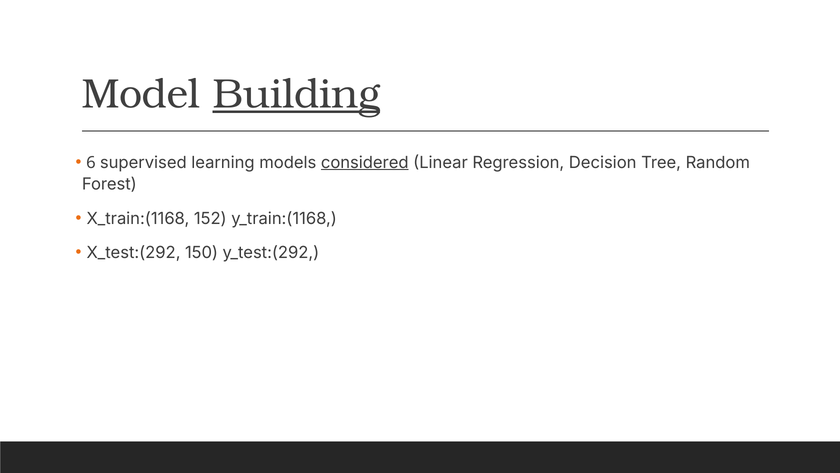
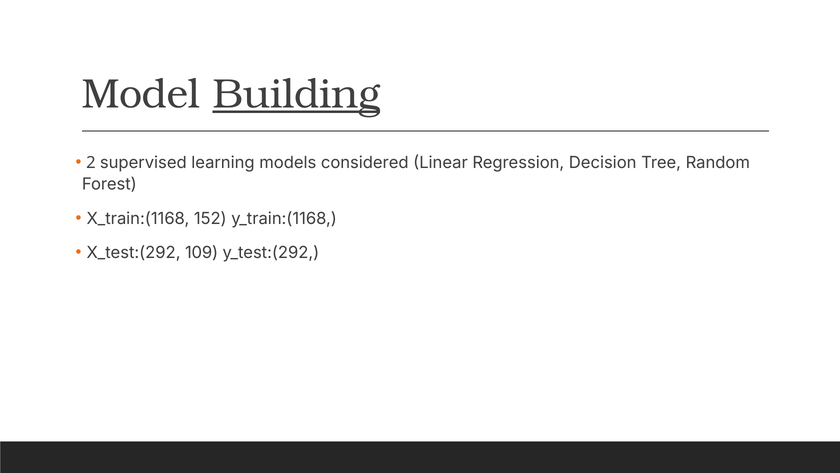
6: 6 -> 2 (91, 162)
considered underline: present -> none (365, 162)
150: 150 -> 109 (202, 253)
